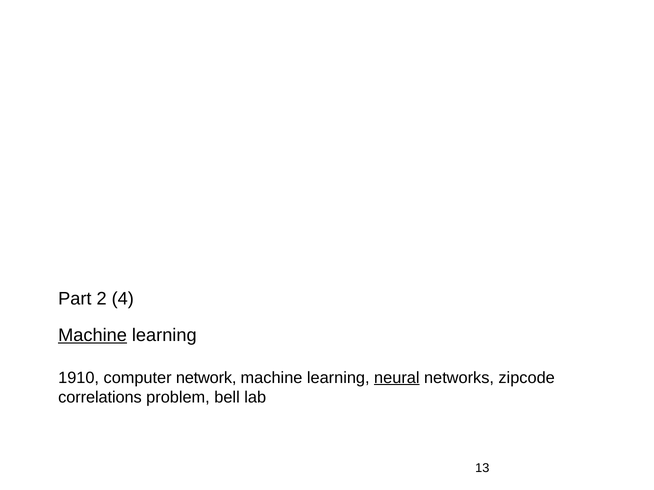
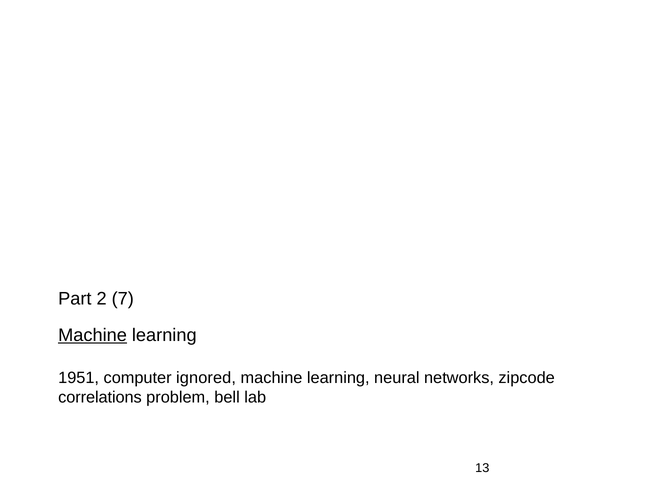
4: 4 -> 7 (123, 299)
1910: 1910 -> 1951 (79, 378)
network: network -> ignored (206, 378)
neural underline: present -> none (397, 378)
